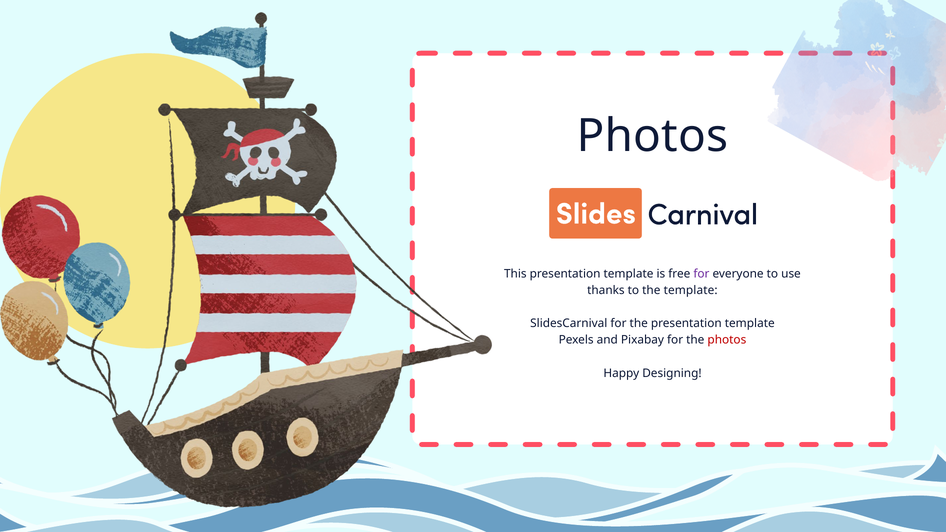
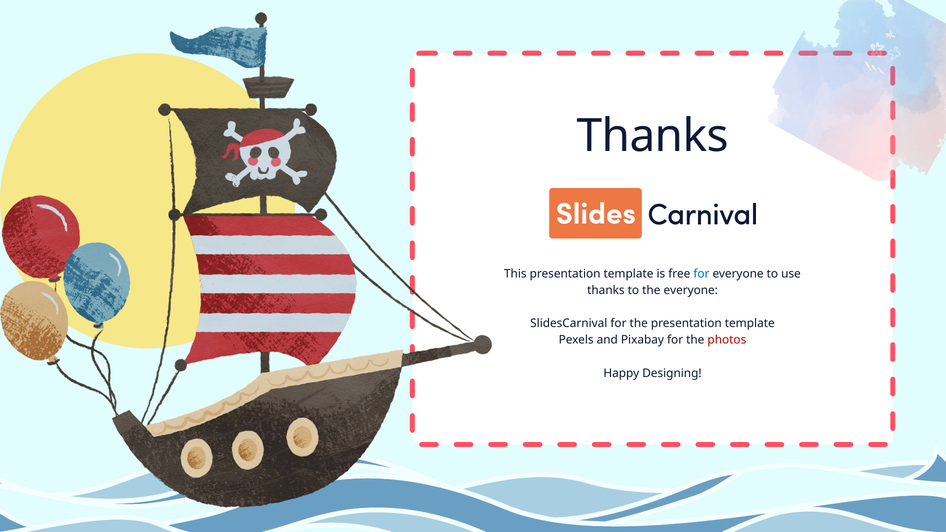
Photos: Photos -> Thanks (653, 136)
for colour: purple -> blue (701, 274)
the template: template -> everyone (691, 290)
